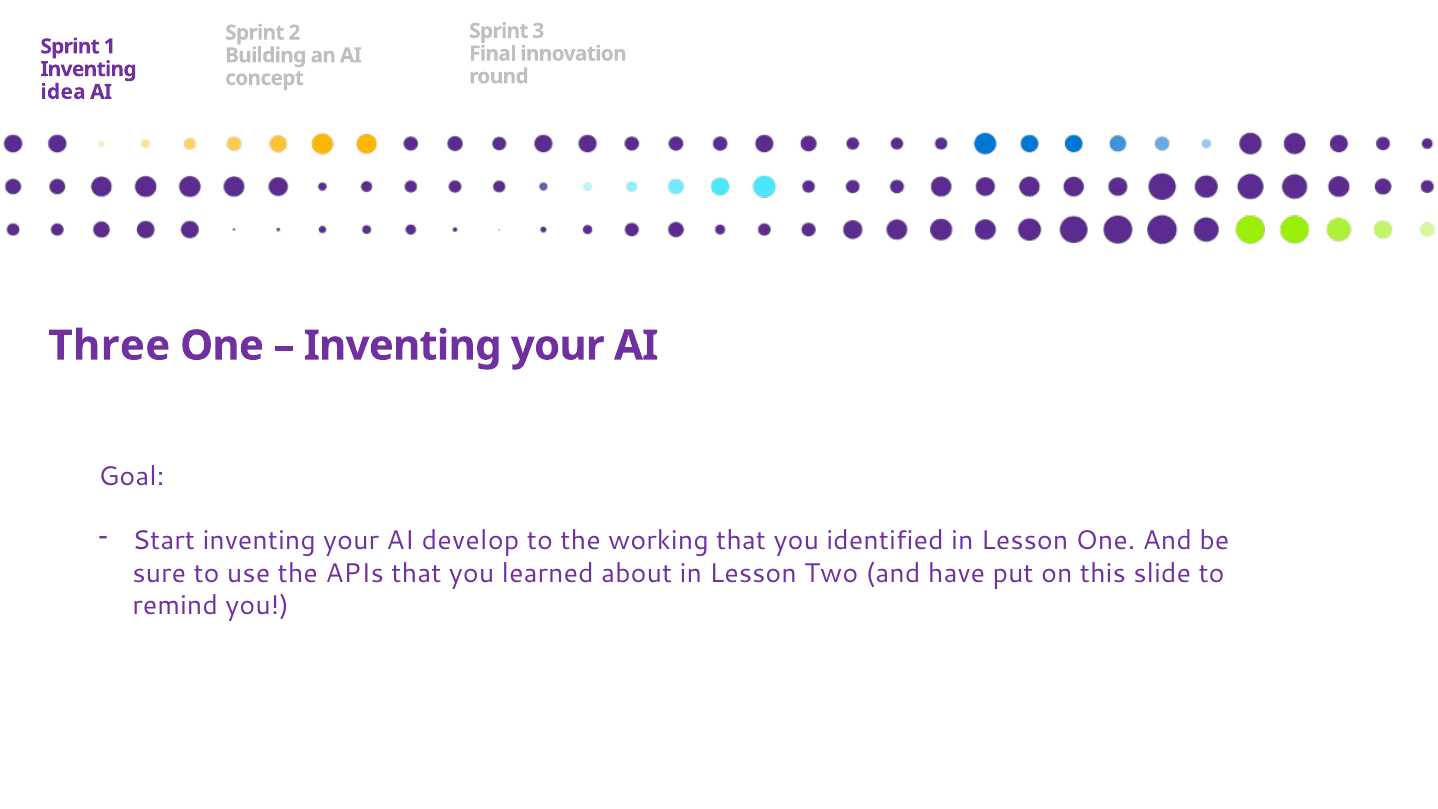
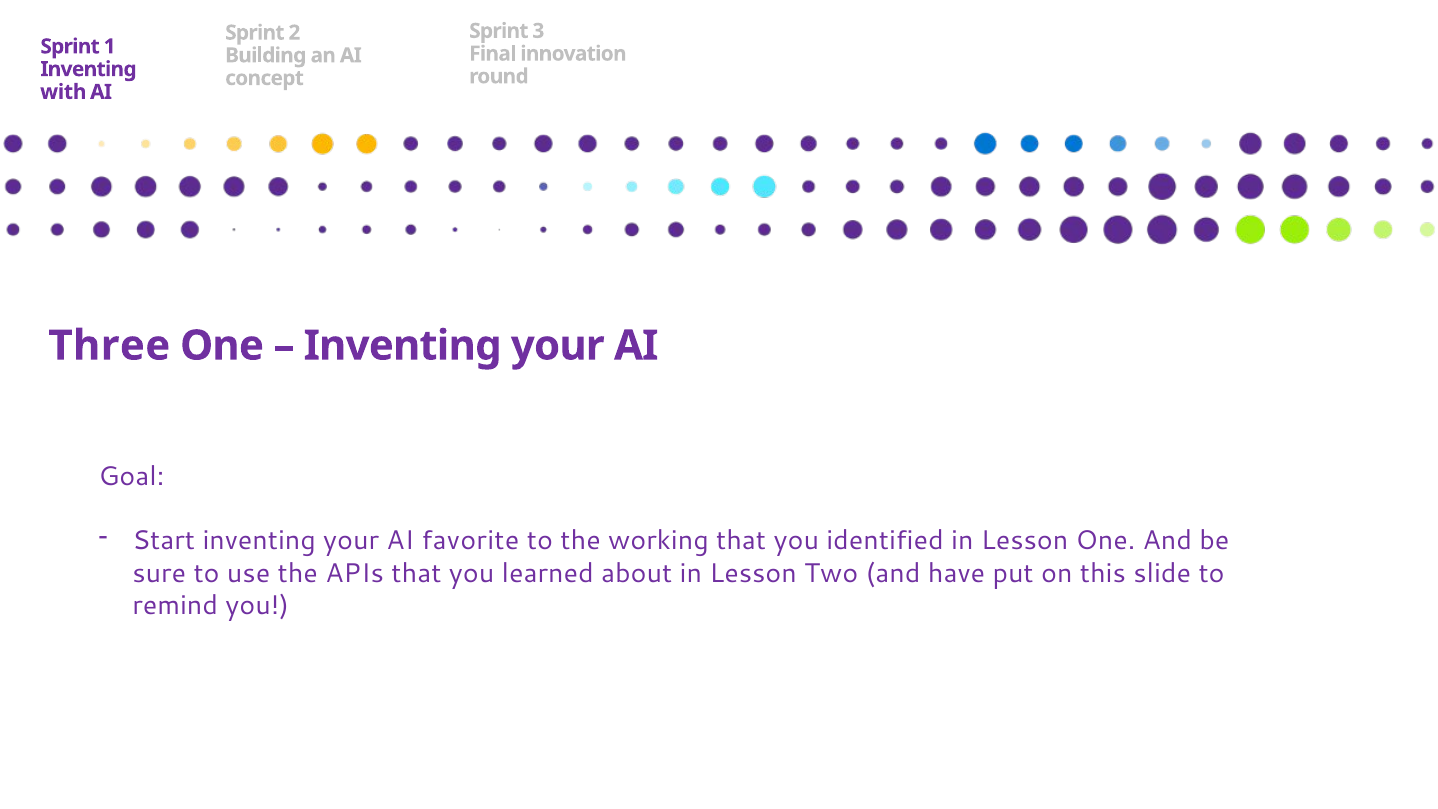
idea: idea -> with (63, 92)
develop: develop -> favorite (471, 541)
